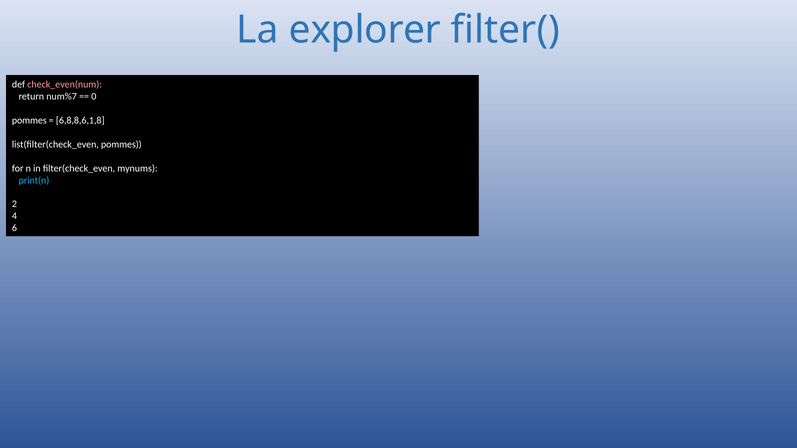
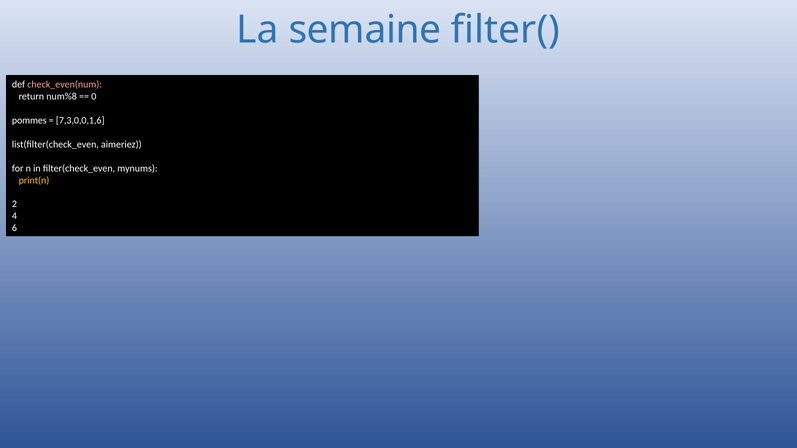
explorer: explorer -> semaine (365, 30)
num%7: num%7 -> num%8 (62, 97)
6,8,8,6,1,8: 6,8,8,6,1,8 -> 7,3,0,0,1,6 (80, 121)
list(filter(check_even pommes: pommes -> aimeriez (121, 144)
print(n colour: light blue -> yellow (34, 180)
